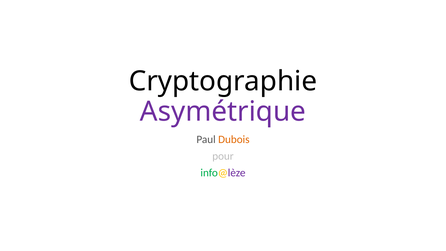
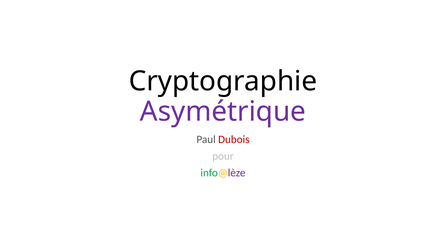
Dubois colour: orange -> red (234, 139)
